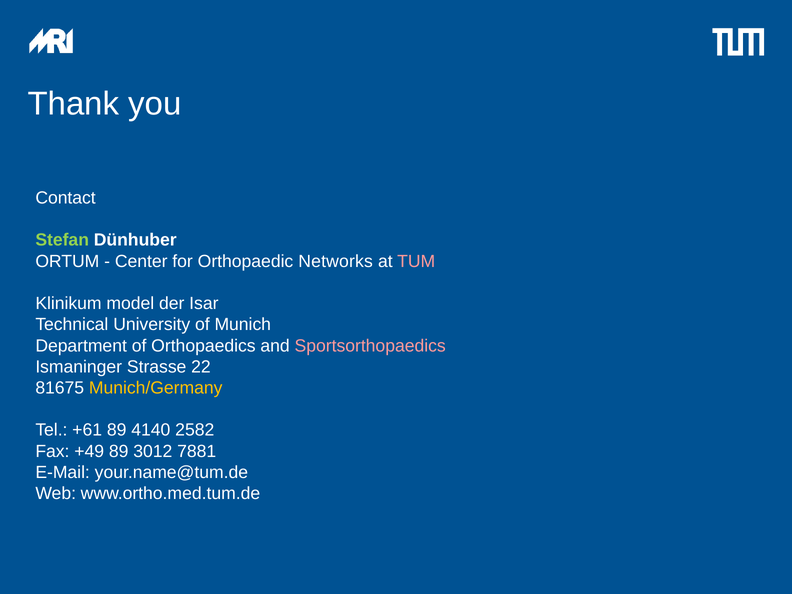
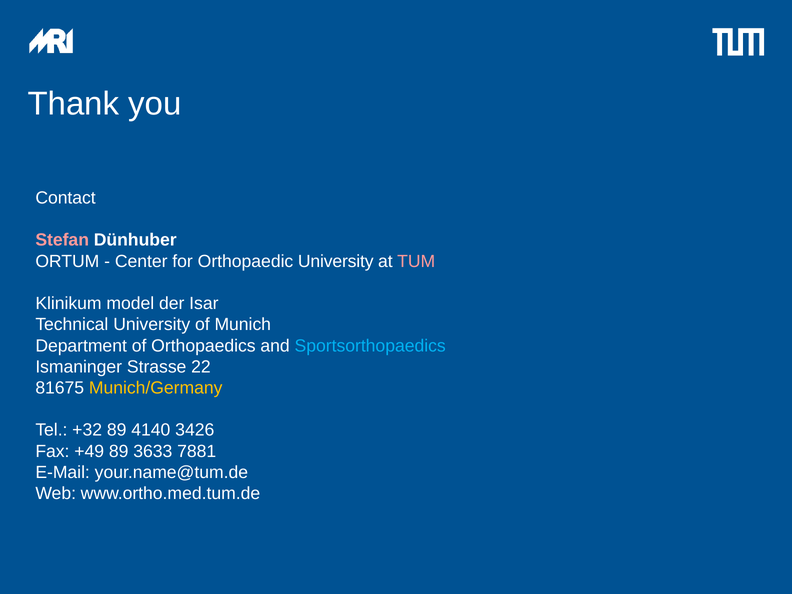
Stefan colour: light green -> pink (62, 240)
Orthopaedic Networks: Networks -> University (336, 261)
Sportsorthopaedics colour: pink -> light blue (370, 346)
+61: +61 -> +32 (87, 430)
2582: 2582 -> 3426 (195, 430)
3012: 3012 -> 3633 (153, 451)
